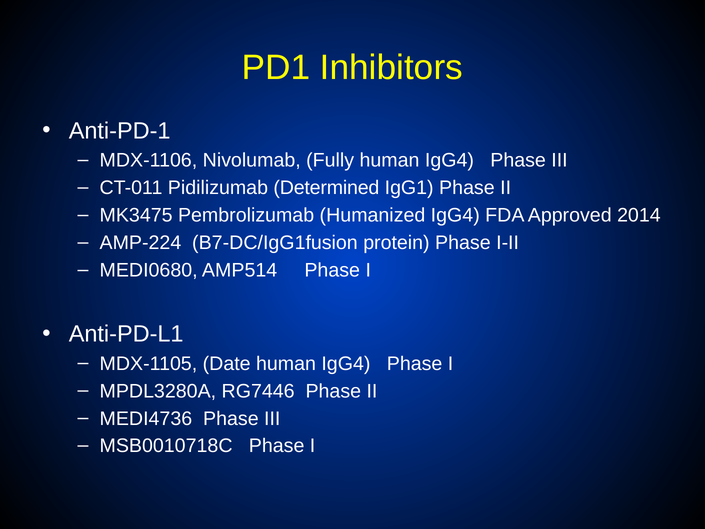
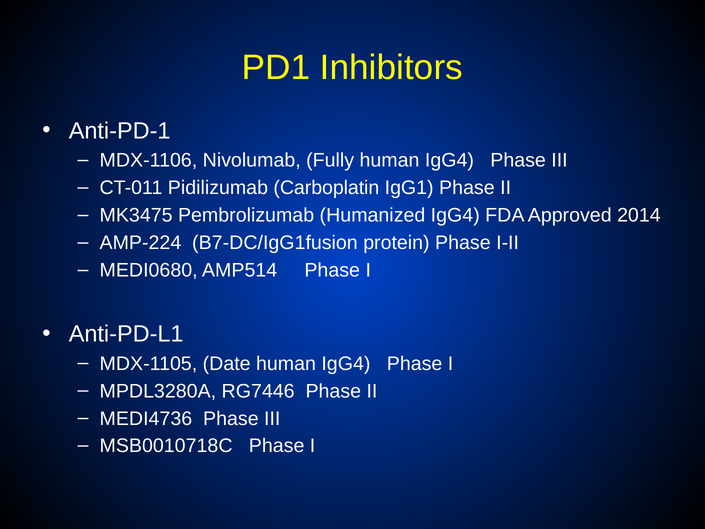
Determined: Determined -> Carboplatin (326, 188)
